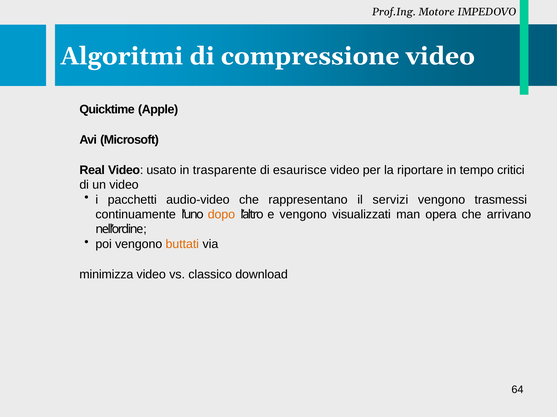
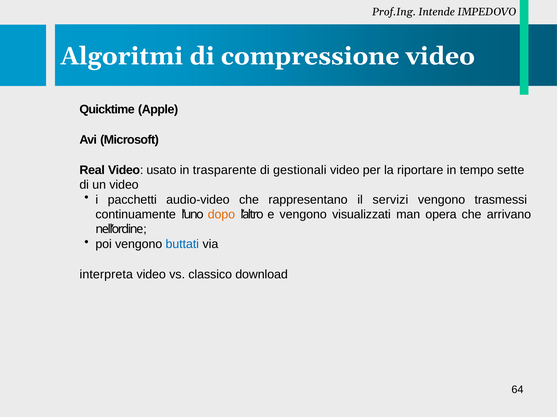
Motore: Motore -> Intende (437, 12)
esaurisce: esaurisce -> gestionali (300, 170)
critici: critici -> sette (511, 170)
buttati colour: orange -> blue (182, 245)
minimizza: minimizza -> interpreta (106, 275)
